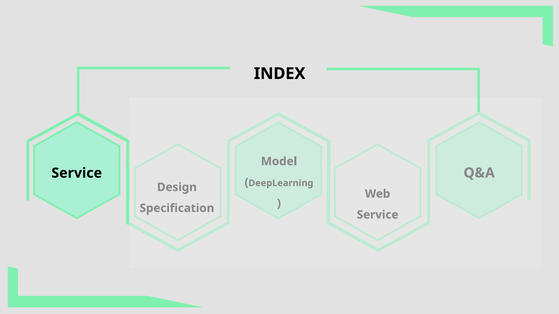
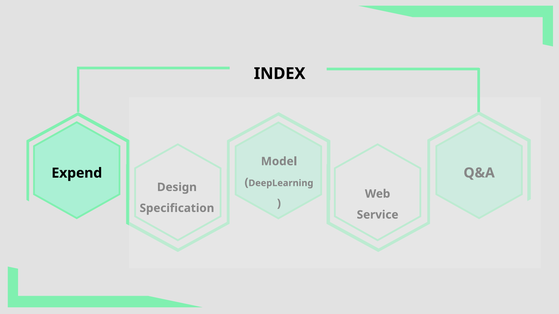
Service: Service -> Expend (77, 173)
